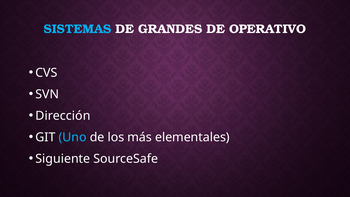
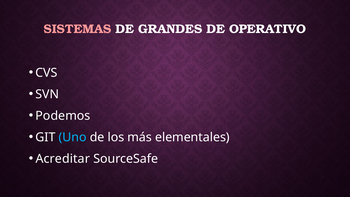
SISTEMAS colour: light blue -> pink (77, 29)
Dirección: Dirección -> Podemos (63, 116)
Siguiente: Siguiente -> Acreditar (63, 159)
